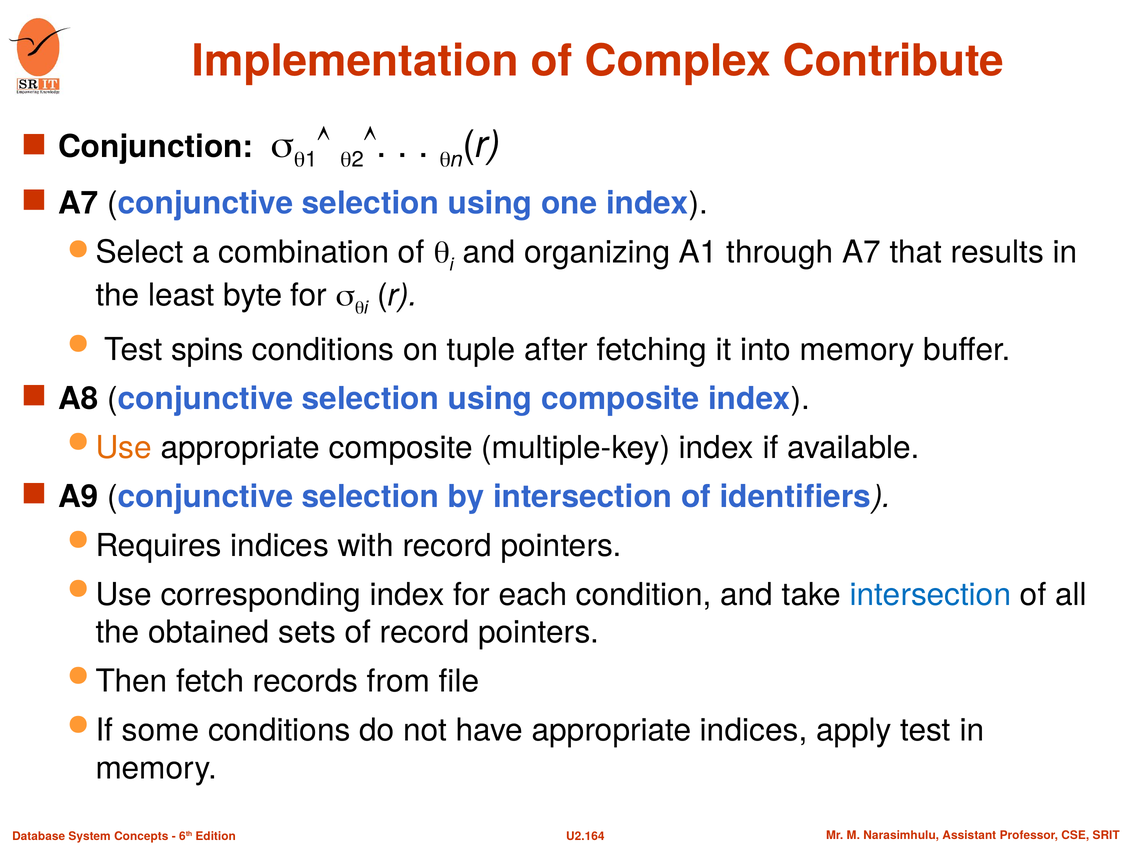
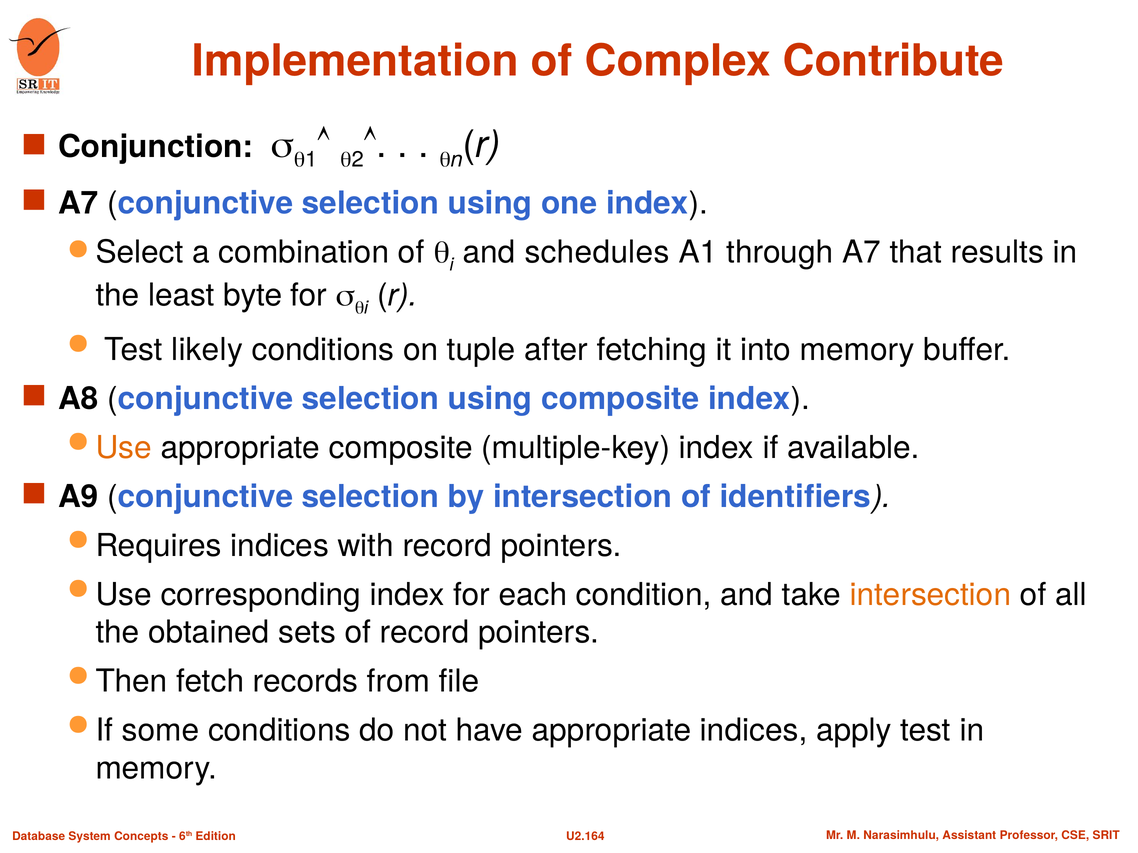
organizing: organizing -> schedules (597, 253)
spins: spins -> likely (207, 350)
intersection colour: blue -> orange (930, 595)
